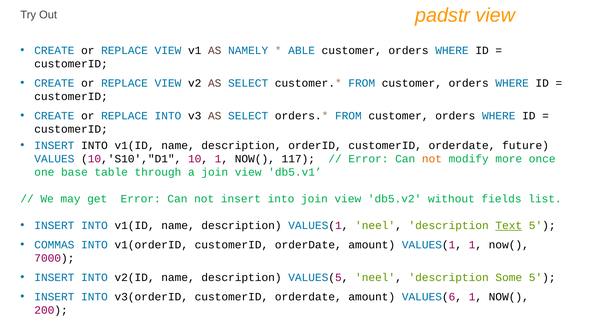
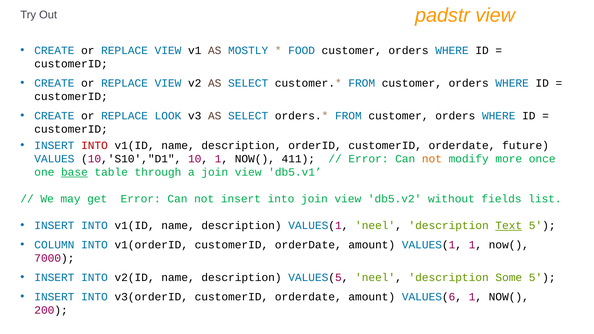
NAMELY: NAMELY -> MOSTLY (248, 50)
ABLE: ABLE -> FOOD (302, 50)
REPLACE INTO: INTO -> LOOK (168, 116)
INTO colour: black -> red (94, 145)
117: 117 -> 411 (298, 159)
base underline: none -> present (74, 172)
COMMAS: COMMAS -> COLUMN (54, 245)
